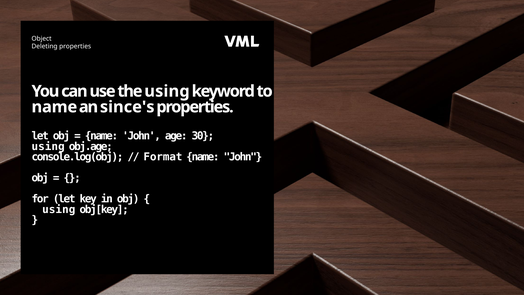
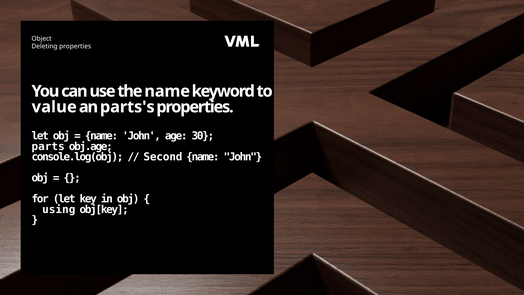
the using: using -> name (167, 91)
name: name -> value (54, 107)
since's: since's -> parts's (127, 107)
using: using -> parts (48, 146)
Format: Format -> Second (163, 157)
